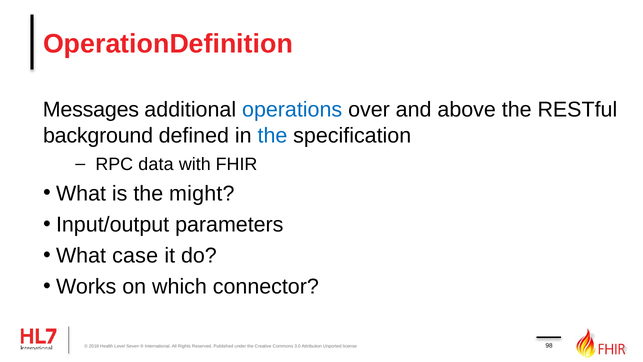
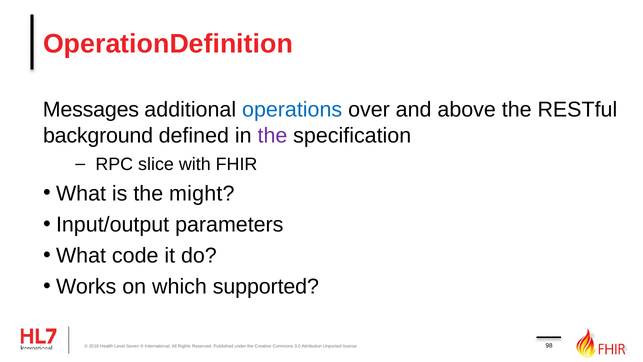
the colour: blue -> purple (272, 136)
data: data -> slice (156, 164)
case: case -> code (135, 256)
connector: connector -> supported (266, 287)
